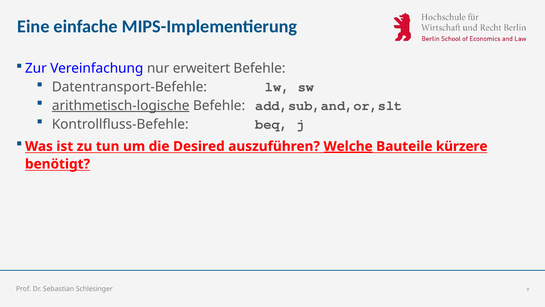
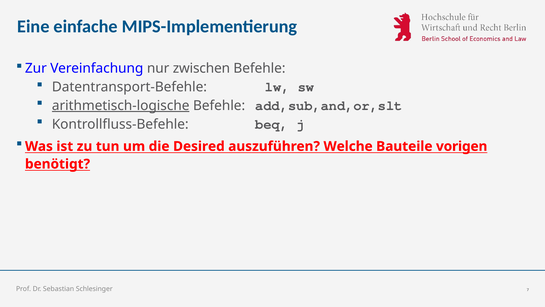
erweitert: erweitert -> zwischen (201, 68)
Welche underline: present -> none (348, 146)
kürzere: kürzere -> vorigen (462, 146)
